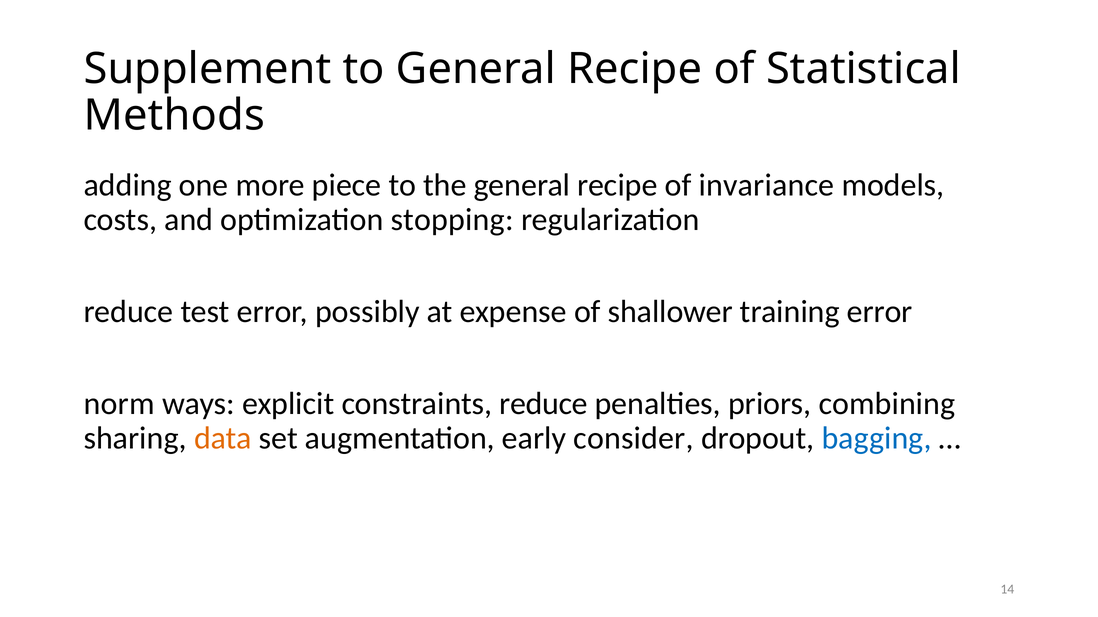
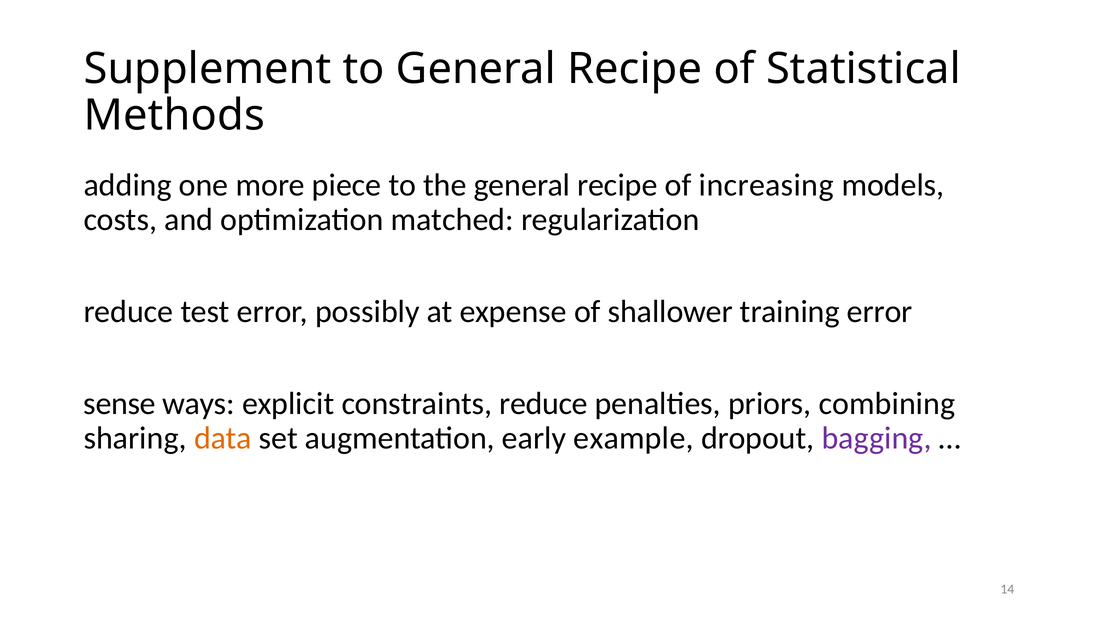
invariance: invariance -> increasing (766, 186)
stopping: stopping -> matched (452, 220)
norm: norm -> sense (120, 404)
consider: consider -> example (634, 438)
bagging colour: blue -> purple (877, 438)
